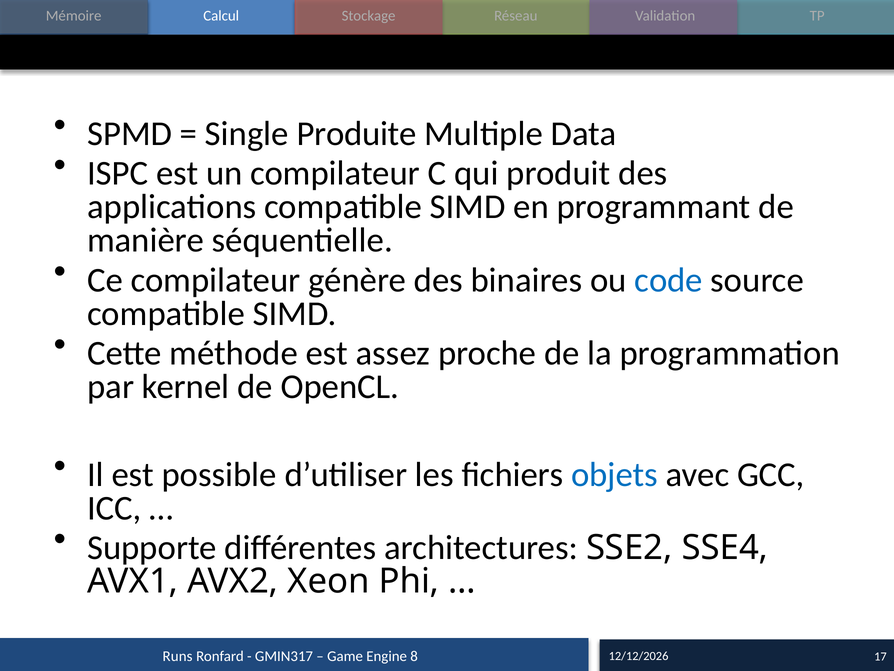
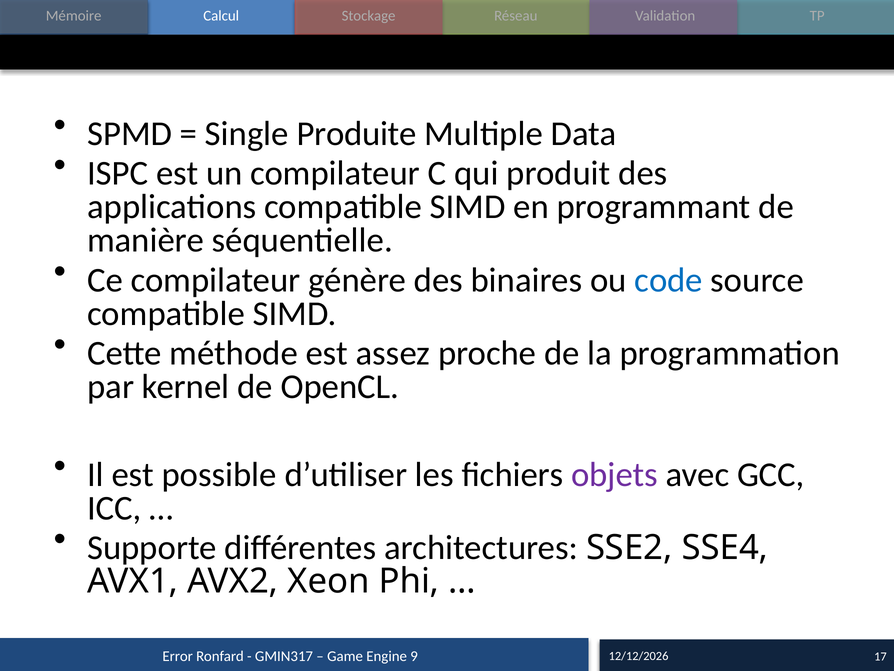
objets colour: blue -> purple (615, 474)
Runs: Runs -> Error (178, 656)
8: 8 -> 9 (414, 656)
